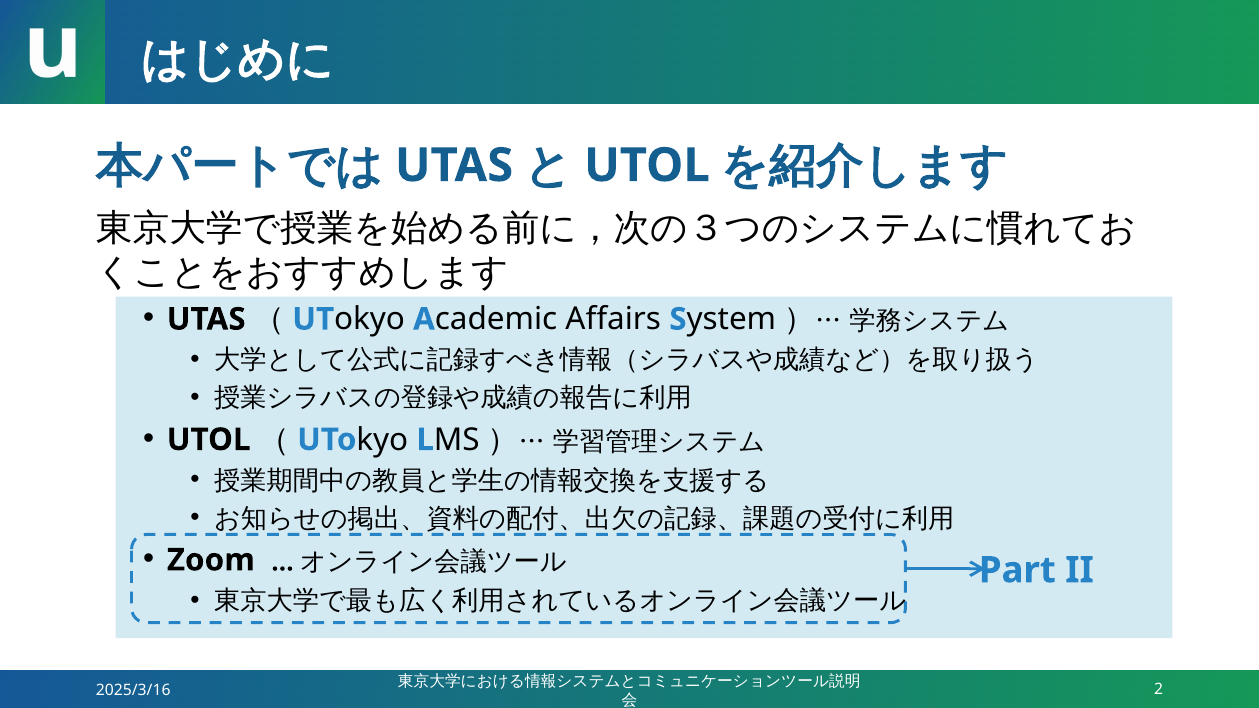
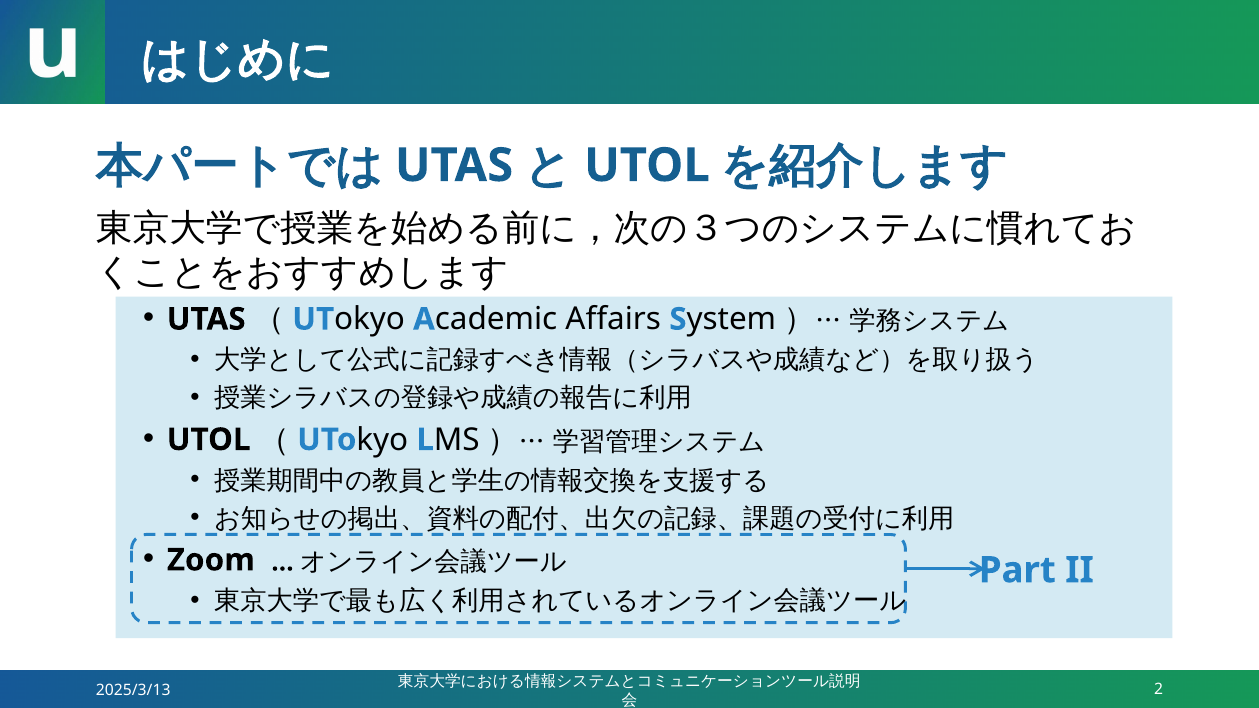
2025/3/16: 2025/3/16 -> 2025/3/13 (133, 691)
